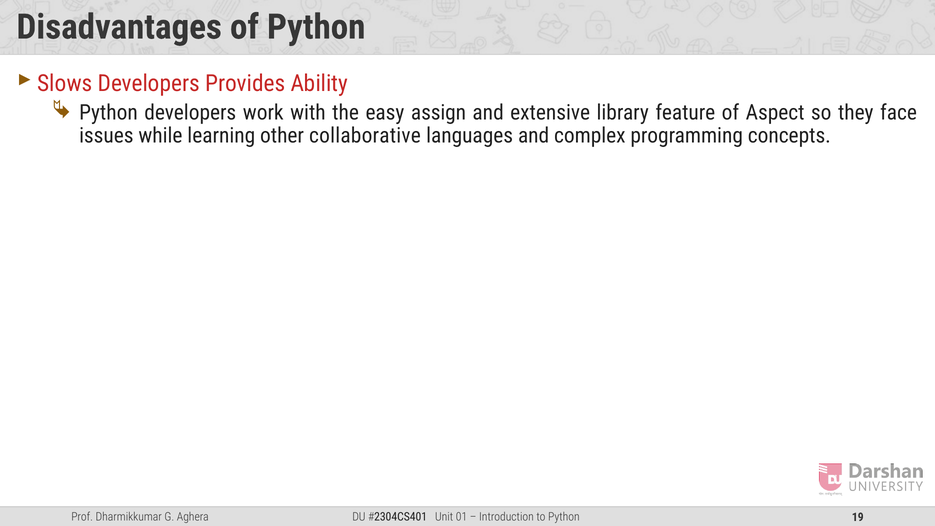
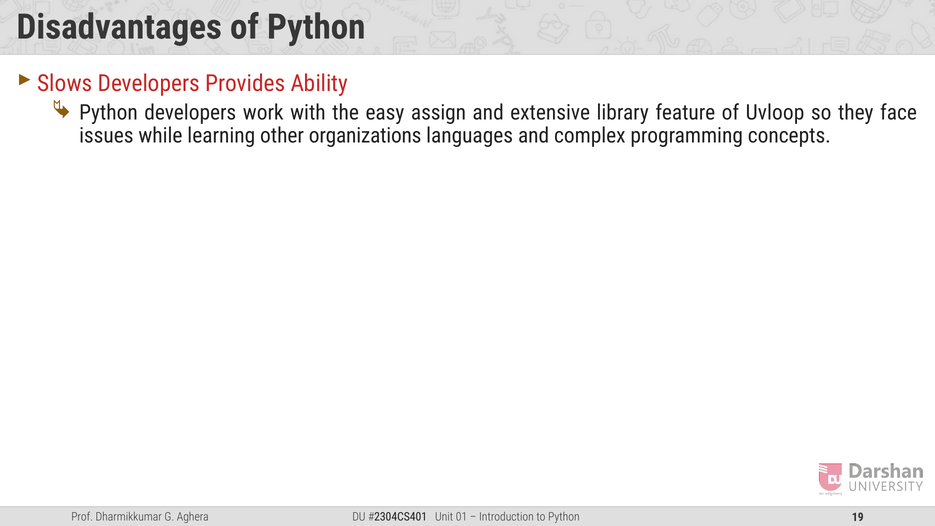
Aspect: Aspect -> Uvloop (775, 113)
collaborative: collaborative -> organizations (365, 136)
